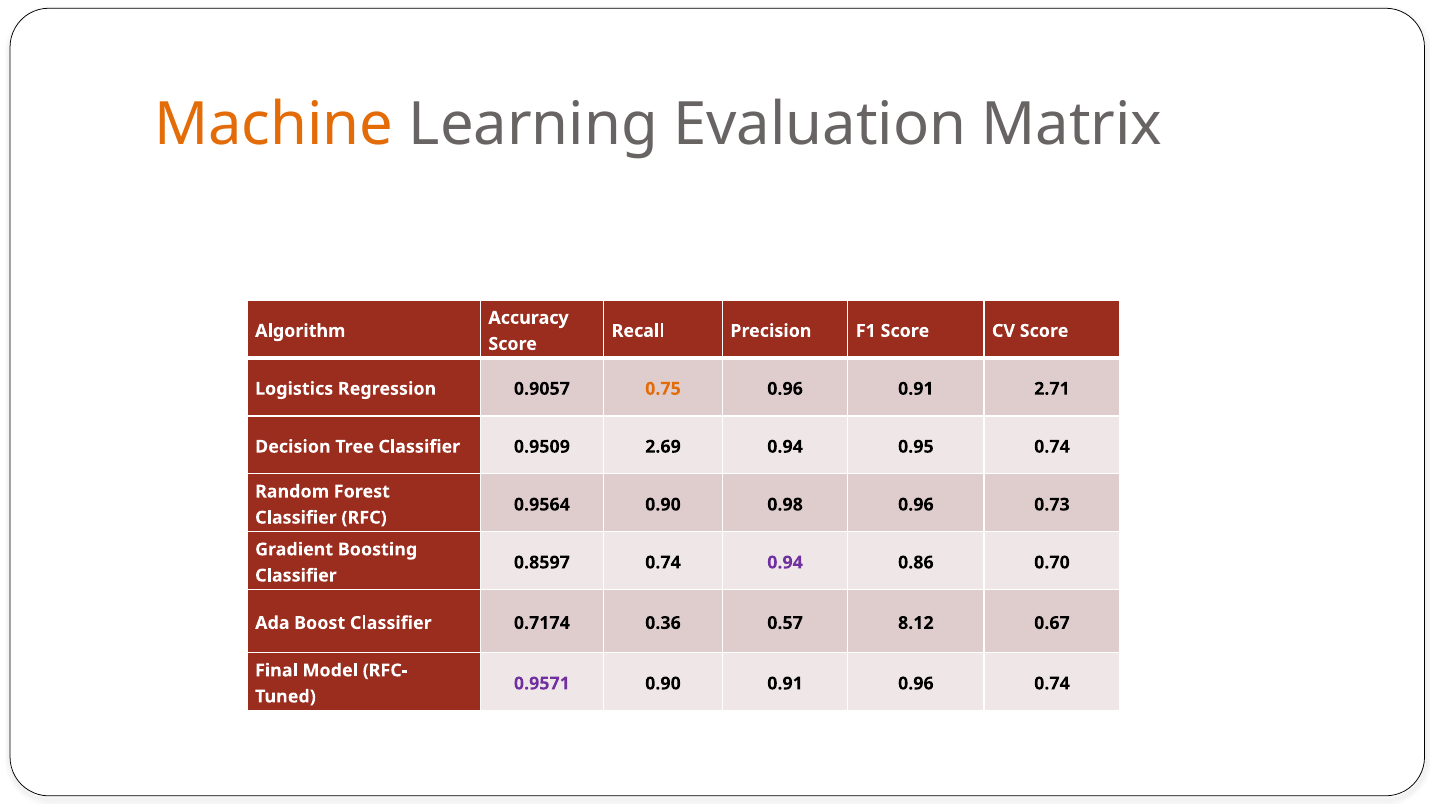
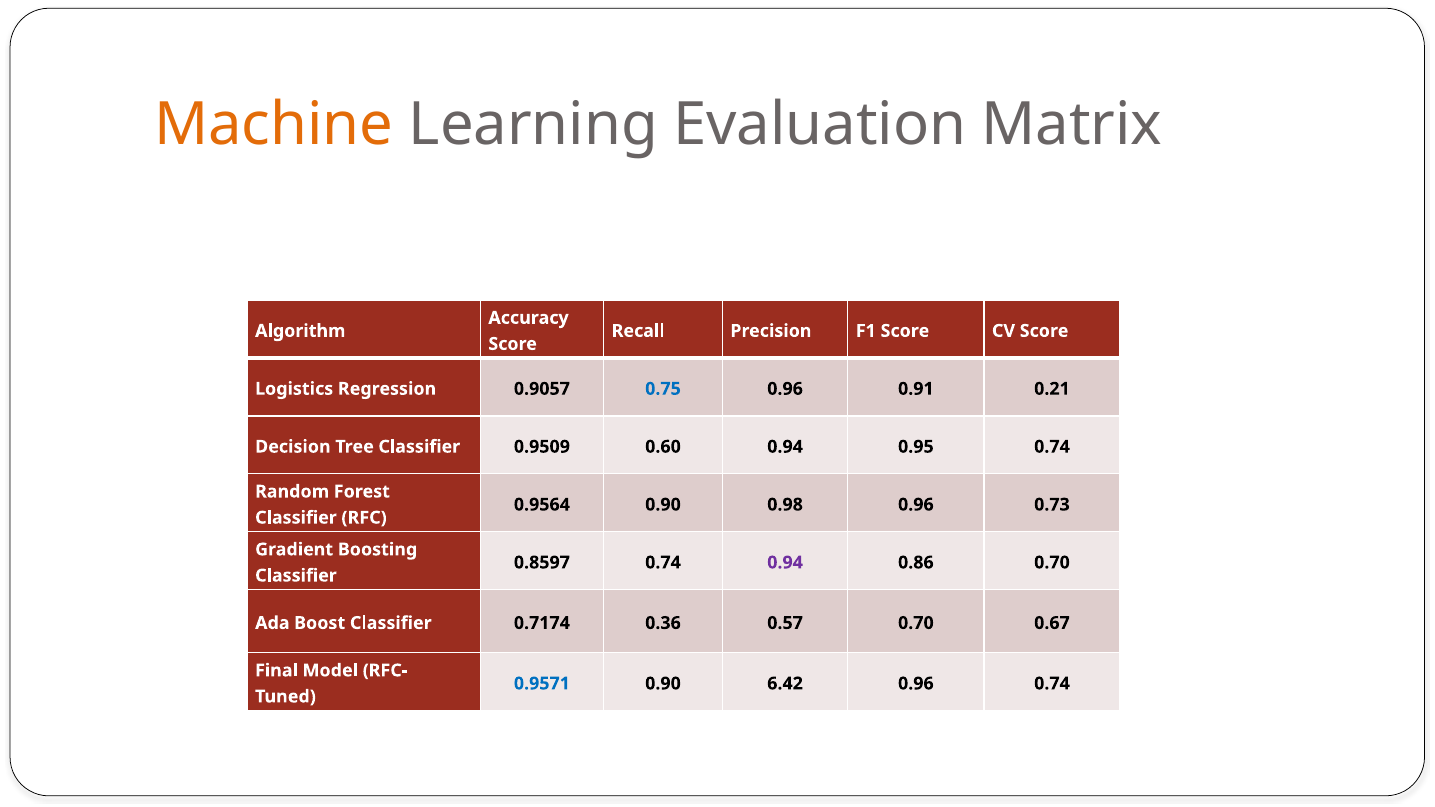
0.75 colour: orange -> blue (663, 389)
2.71: 2.71 -> 0.21 (1052, 389)
2.69: 2.69 -> 0.60 (663, 447)
0.57 8.12: 8.12 -> 0.70 (916, 623)
0.9571 colour: purple -> blue (542, 684)
0.90 0.91: 0.91 -> 6.42 (785, 684)
